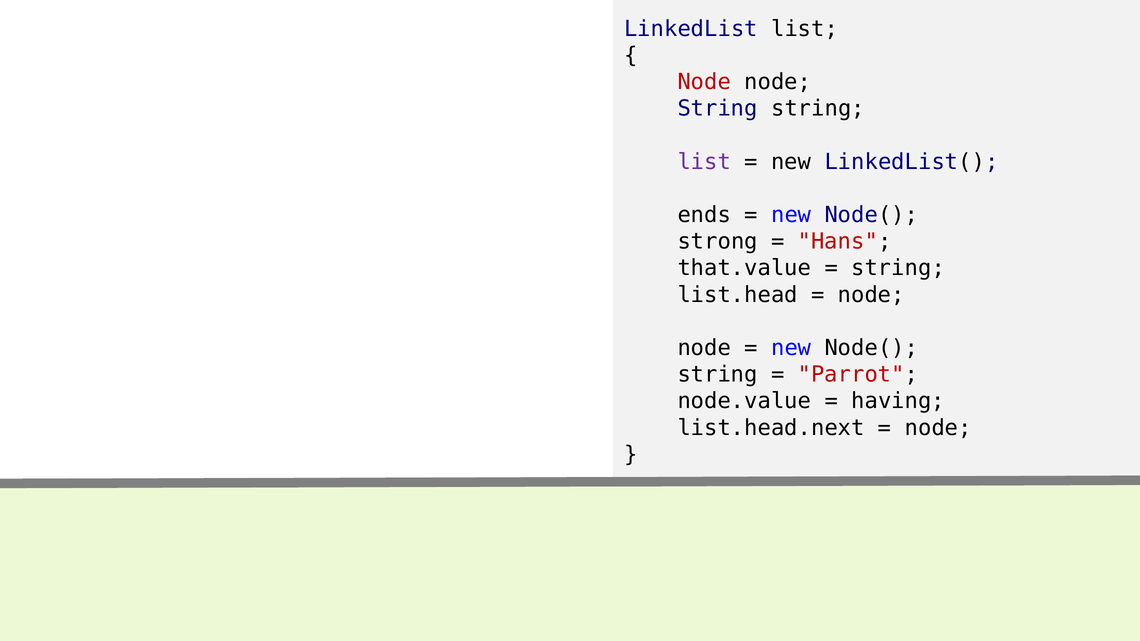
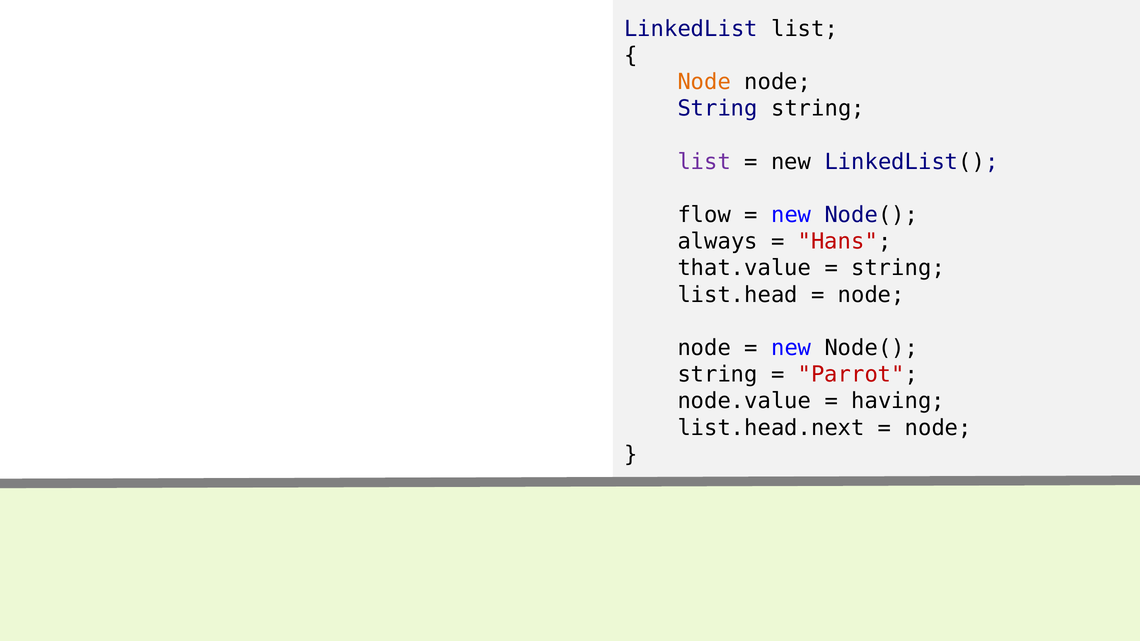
Node colour: red -> orange (704, 82)
ends: ends -> flow (704, 215)
strong: strong -> always (718, 242)
